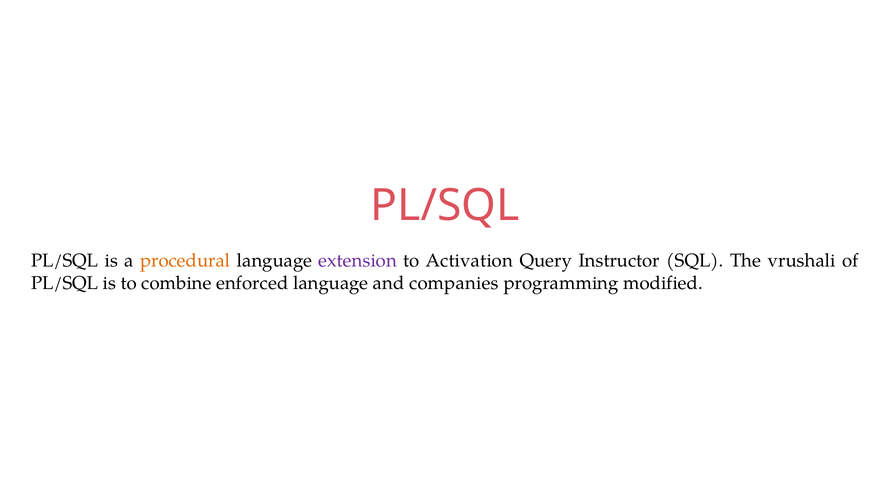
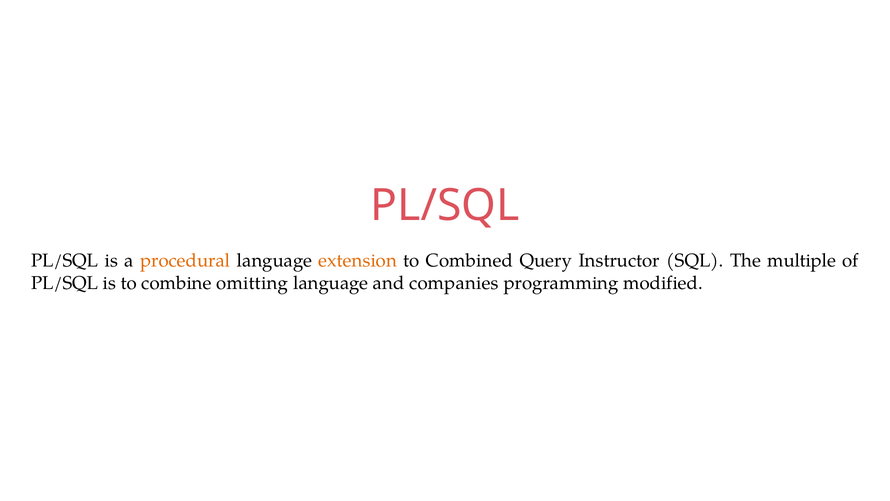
extension colour: purple -> orange (358, 260)
Activation: Activation -> Combined (469, 260)
vrushali: vrushali -> multiple (802, 260)
enforced: enforced -> omitting (252, 283)
